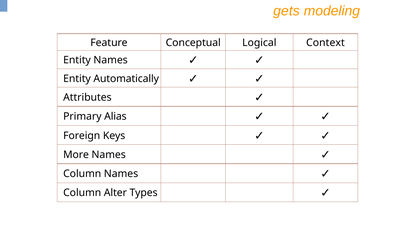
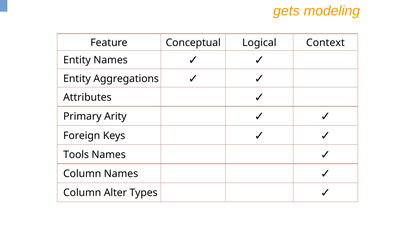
Automatically: Automatically -> Aggregations (126, 79)
Alias: Alias -> Arity (115, 117)
More: More -> Tools (76, 155)
